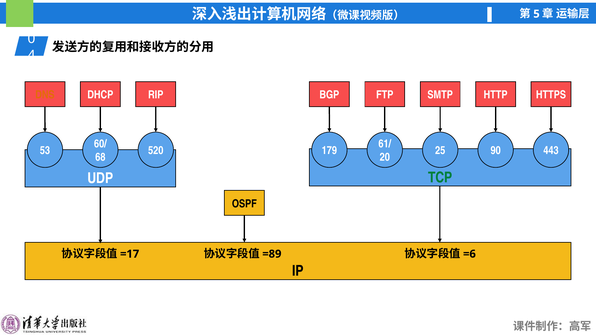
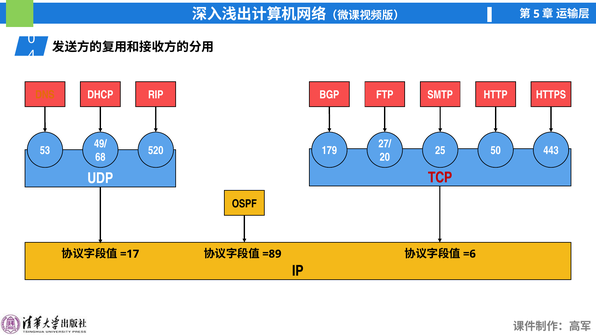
60/: 60/ -> 49/ (100, 144)
61/: 61/ -> 27/ (385, 144)
90: 90 -> 50 (496, 151)
TCP colour: green -> red (440, 178)
